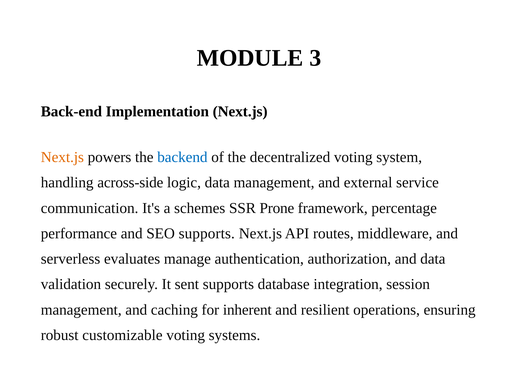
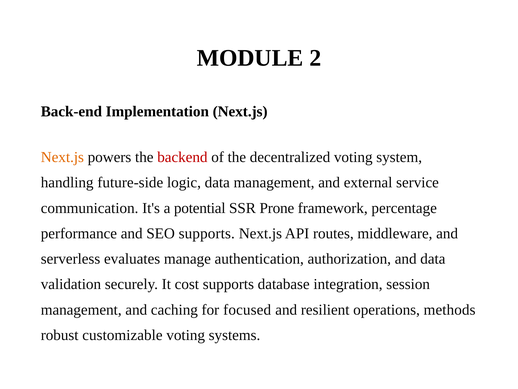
3: 3 -> 2 (315, 58)
backend colour: blue -> red (182, 157)
across-side: across-side -> future-side (130, 182)
schemes: schemes -> potential (200, 208)
sent: sent -> cost (187, 284)
inherent: inherent -> focused (247, 309)
ensuring: ensuring -> methods (450, 309)
